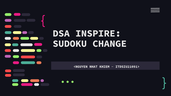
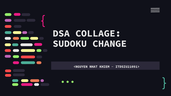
INSPIRE: INSPIRE -> COLLAGE (98, 33)
